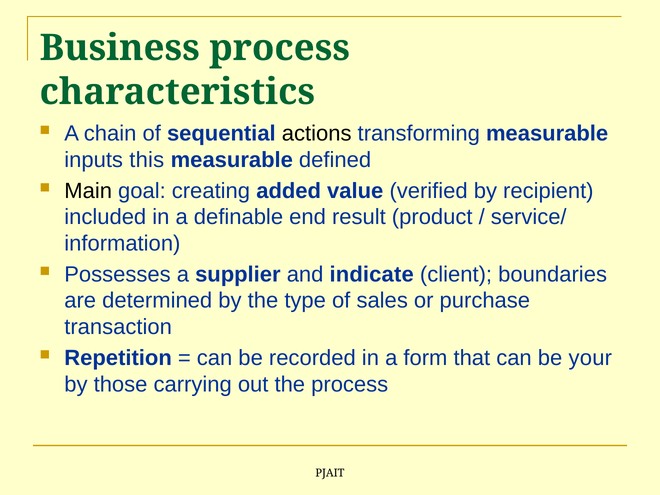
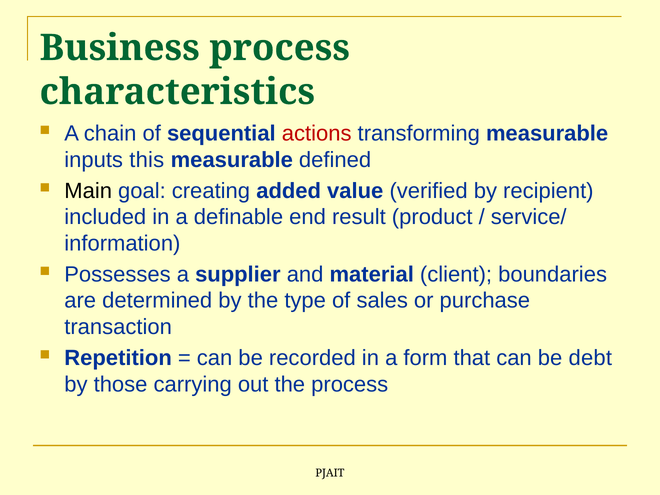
actions colour: black -> red (317, 134)
indicate: indicate -> material (372, 274)
your: your -> debt (590, 358)
